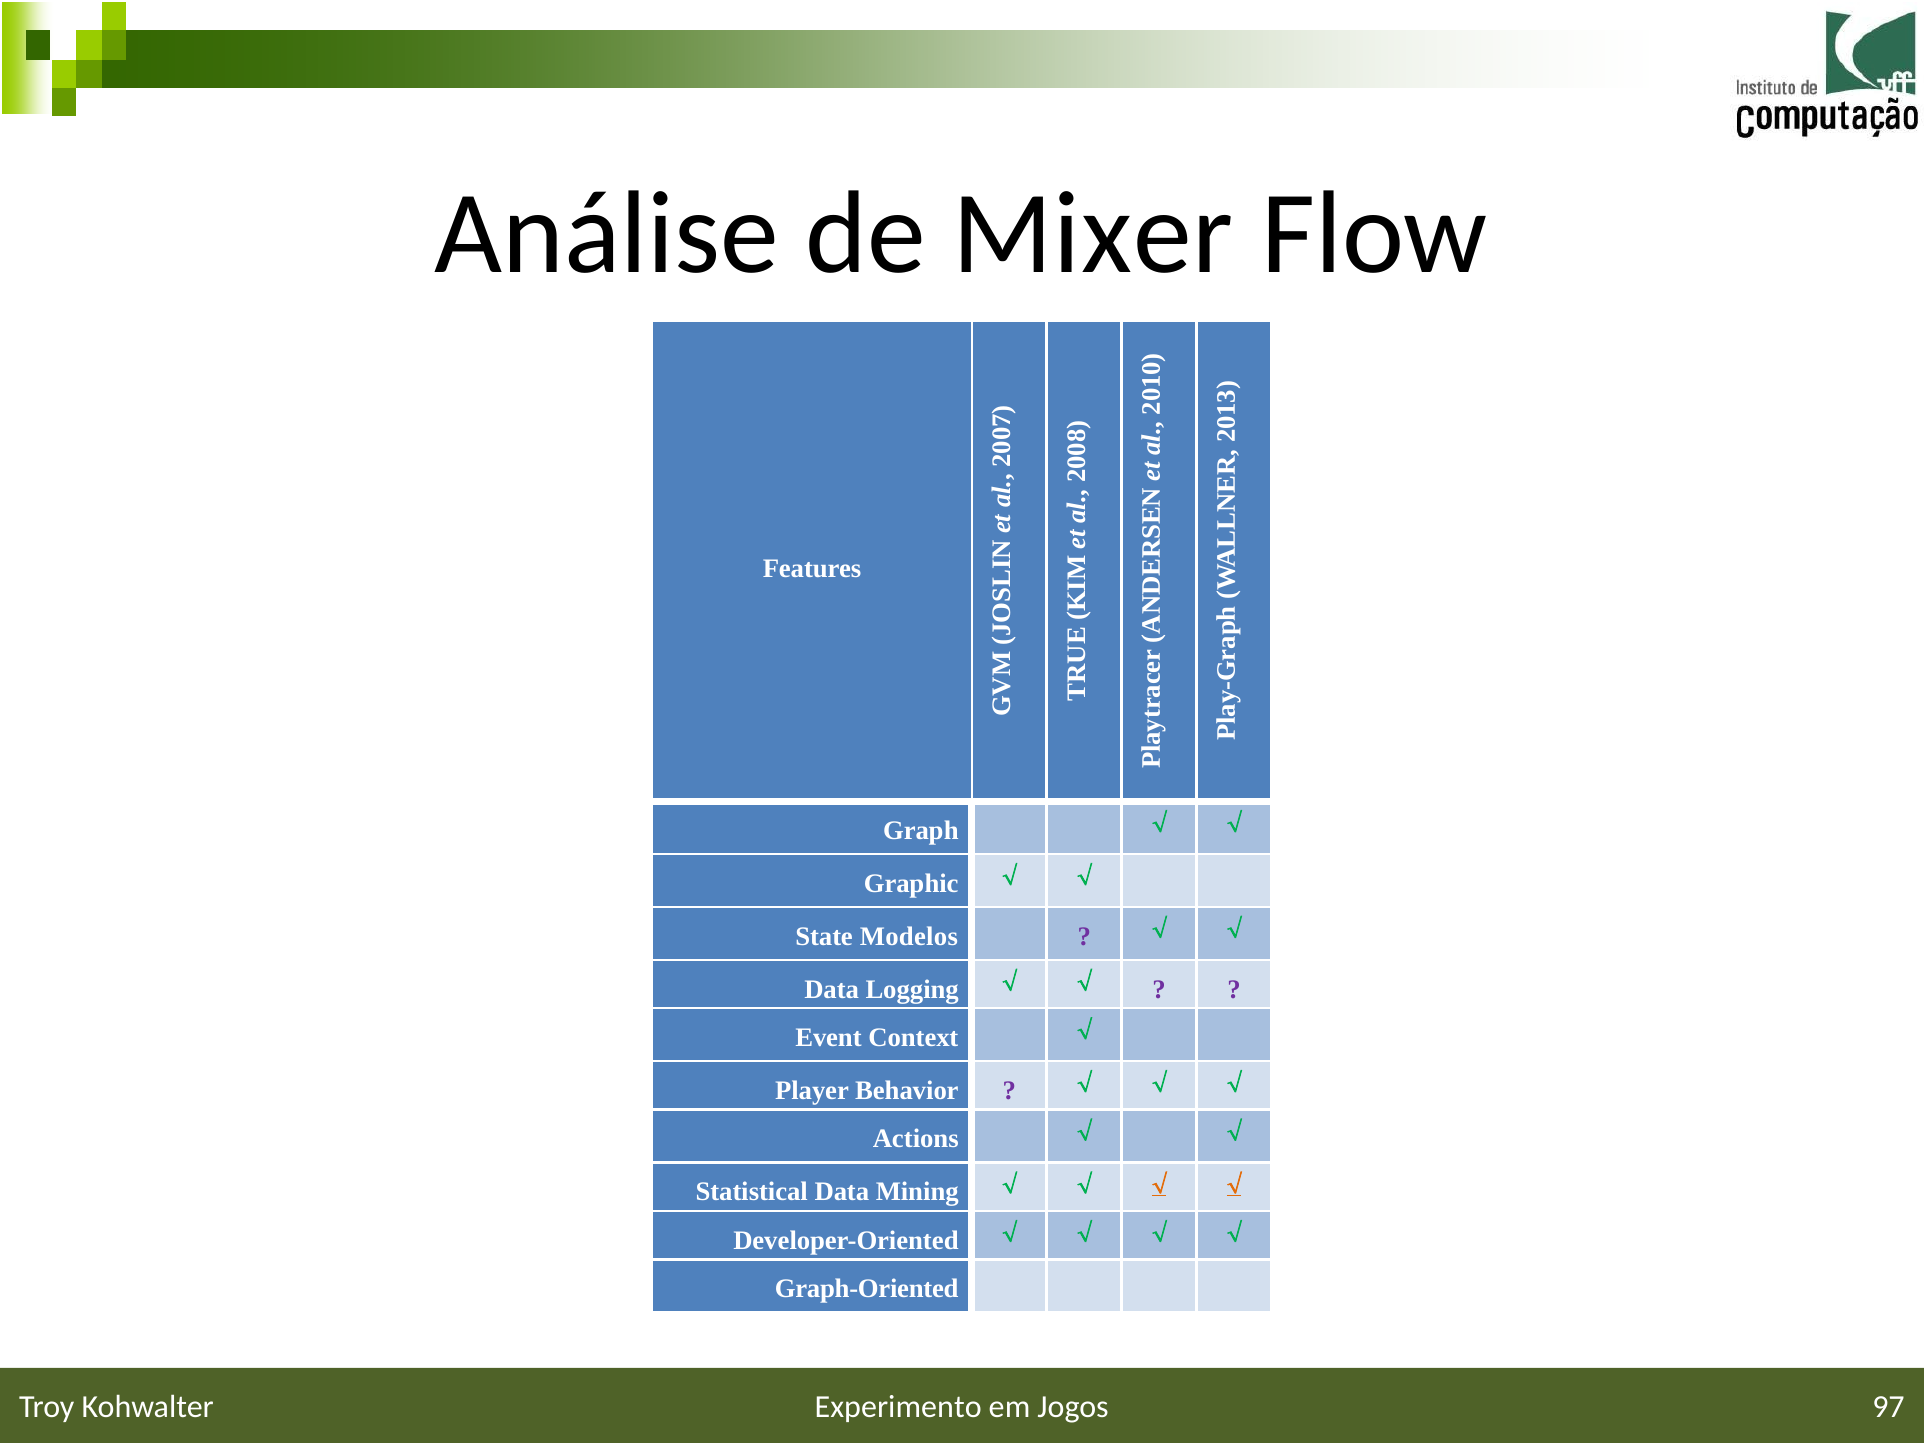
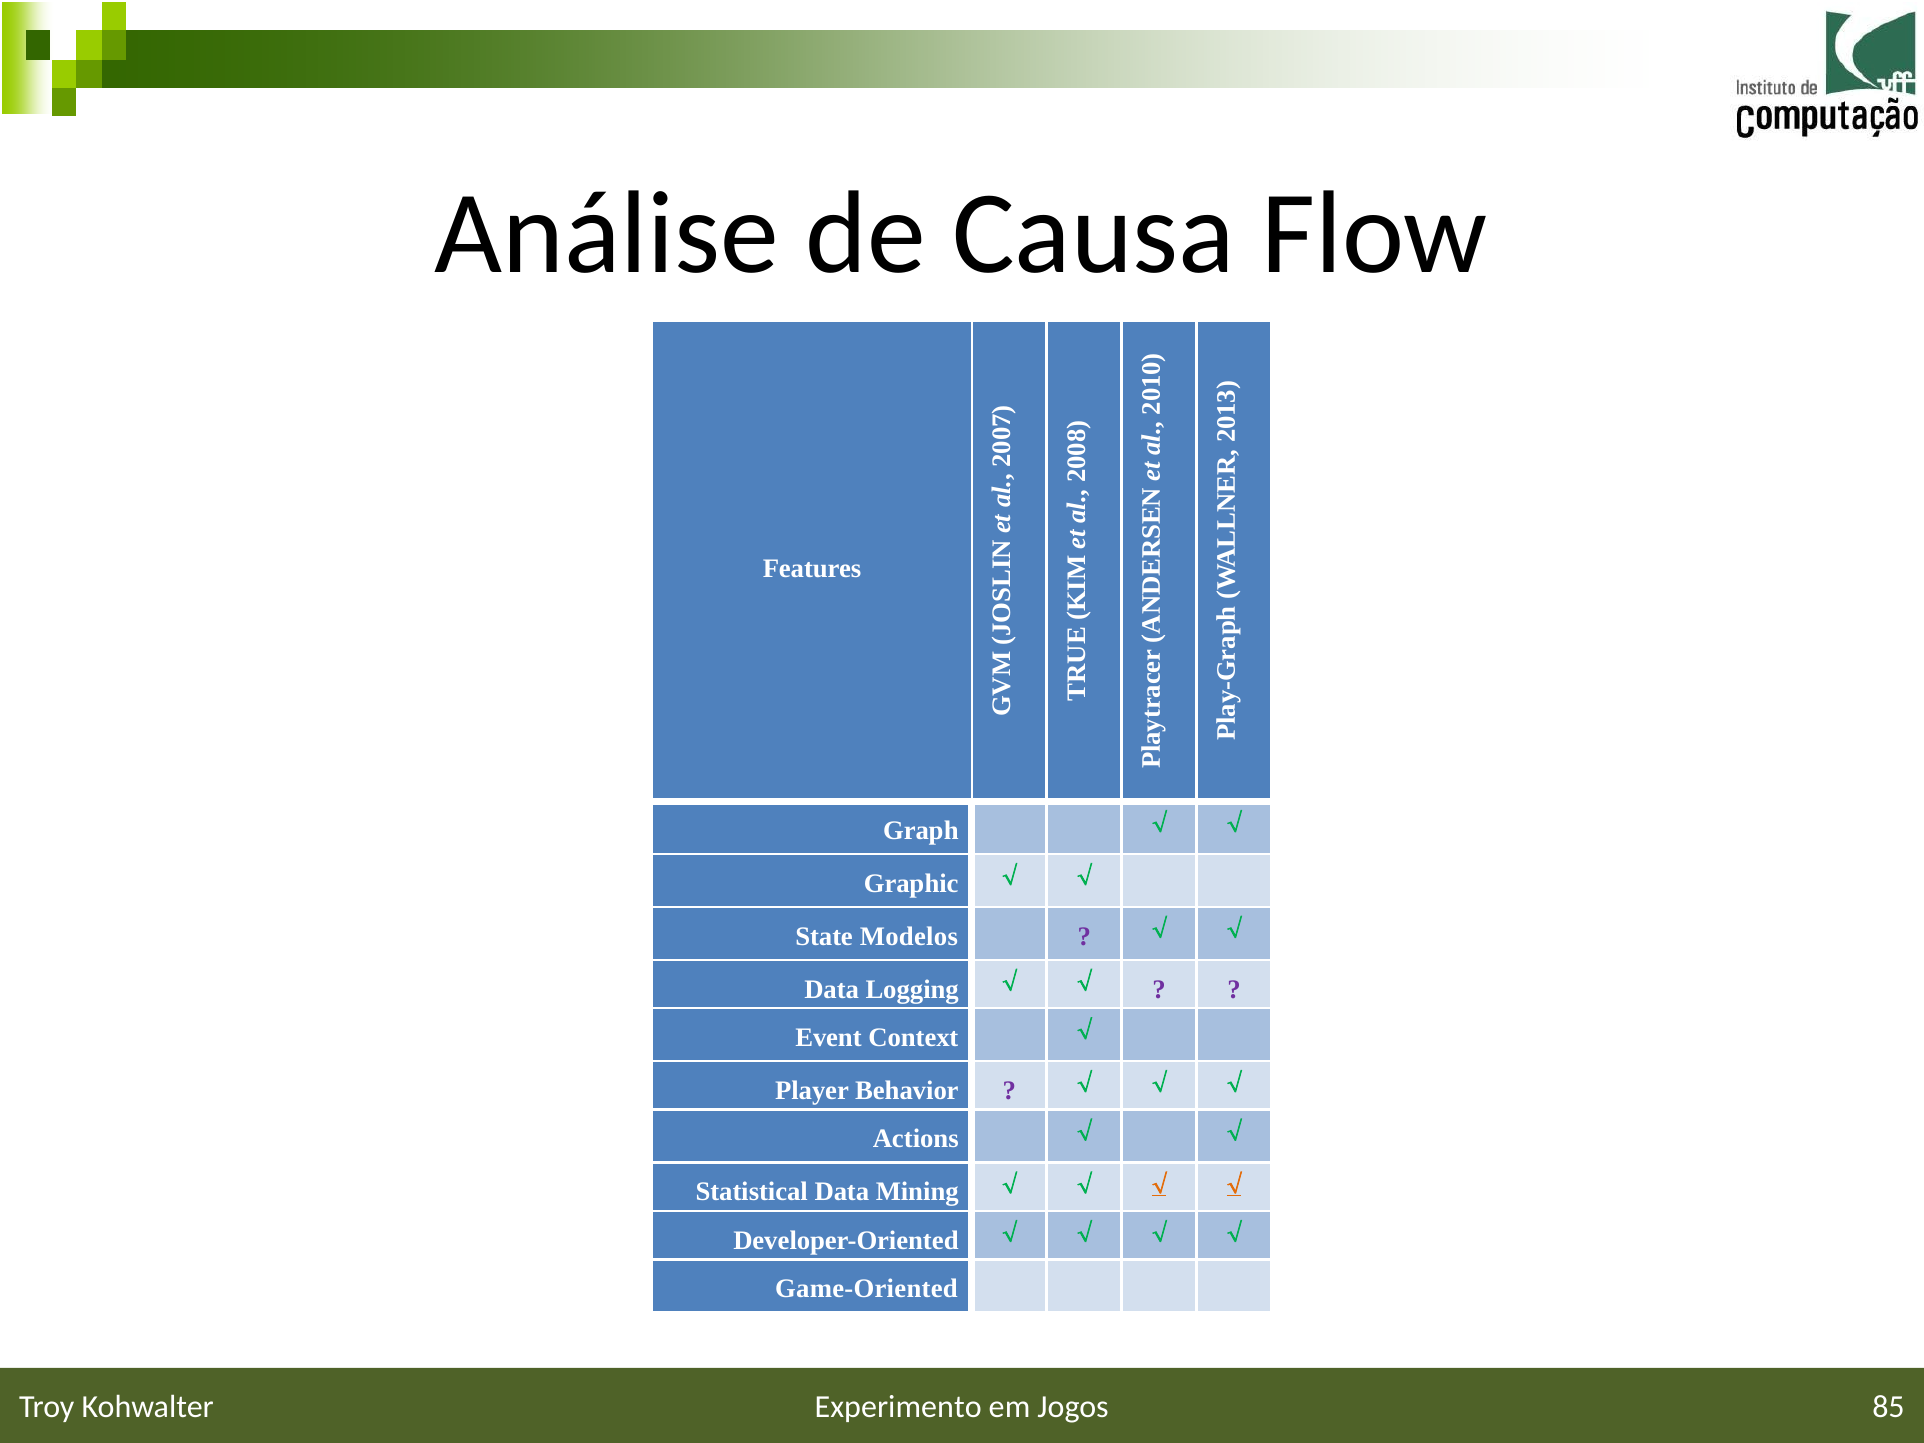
Mixer: Mixer -> Causa (1094, 234)
Graph-Oriented: Graph-Oriented -> Game-Oriented (866, 1289)
97: 97 -> 85 (1889, 1406)
